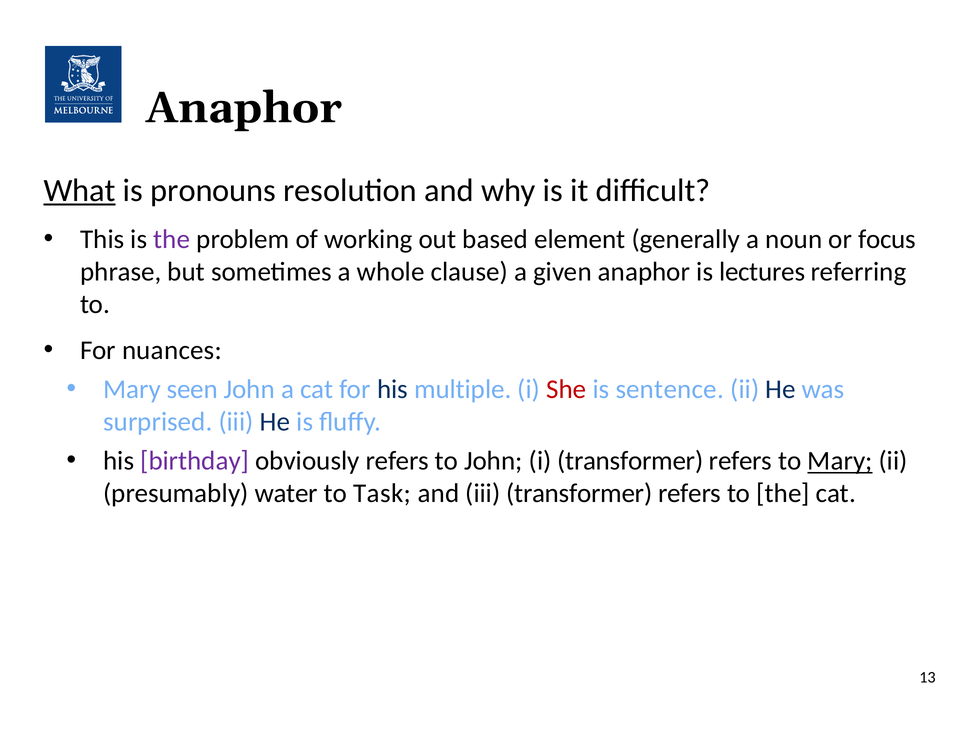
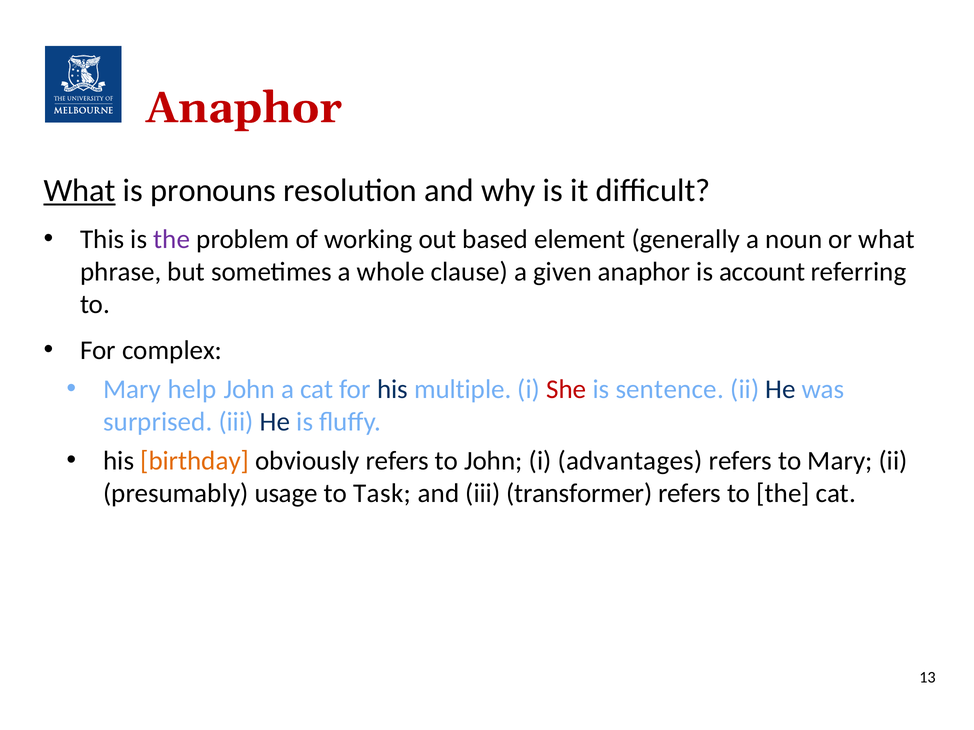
Anaphor colour: black -> red (244, 108)
or focus: focus -> what (887, 239)
lectures: lectures -> account (762, 272)
nuances: nuances -> complex (172, 350)
seen: seen -> help (192, 390)
birthday colour: purple -> orange (195, 461)
i transformer: transformer -> advantages (630, 461)
Mary underline: present -> none (840, 461)
water: water -> usage (286, 494)
